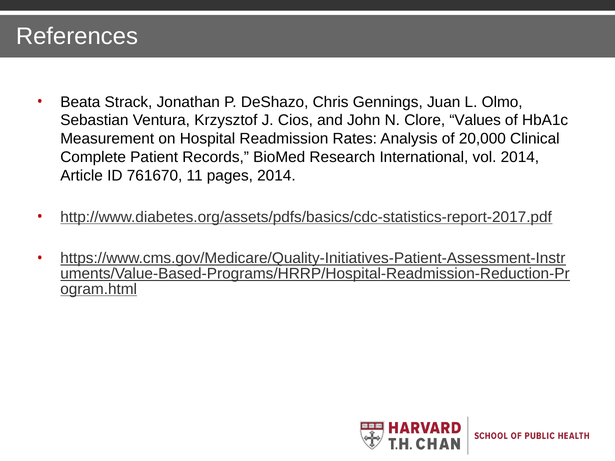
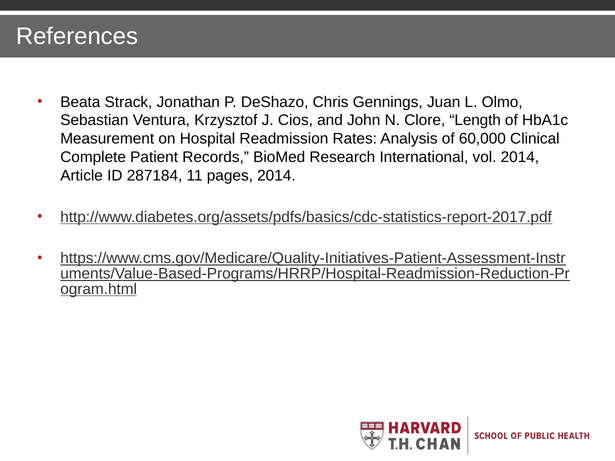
Values: Values -> Length (475, 120)
20,000: 20,000 -> 60,000 (482, 139)
761670: 761670 -> 287184 (155, 176)
